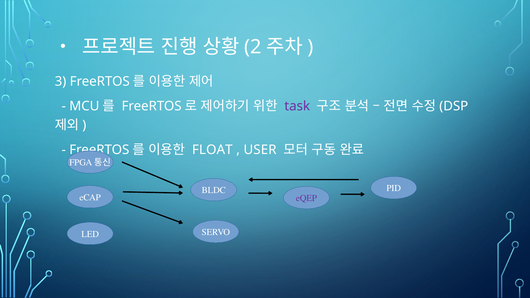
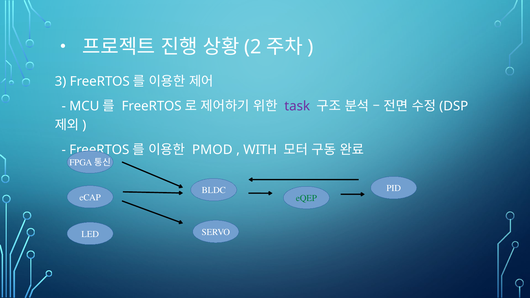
FLOAT: FLOAT -> PMOD (212, 150)
USER: USER -> WITH (260, 150)
eQEP colour: purple -> green (306, 198)
